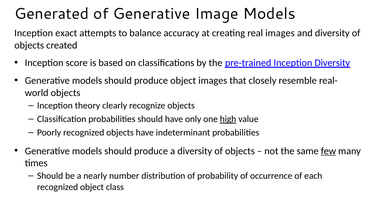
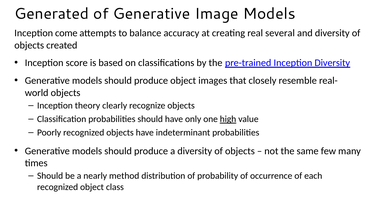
exact: exact -> come (66, 33)
real images: images -> several (280, 33)
few underline: present -> none (328, 151)
number: number -> method (124, 176)
